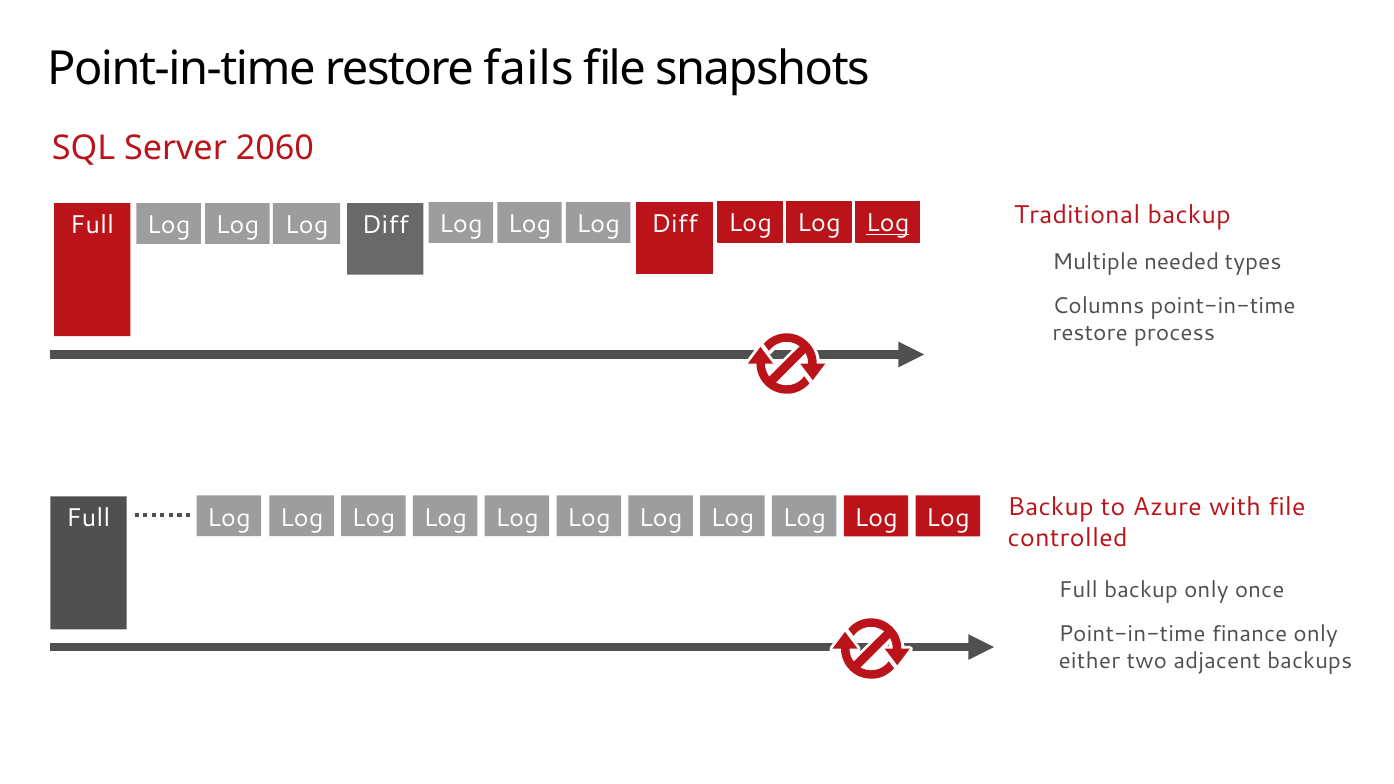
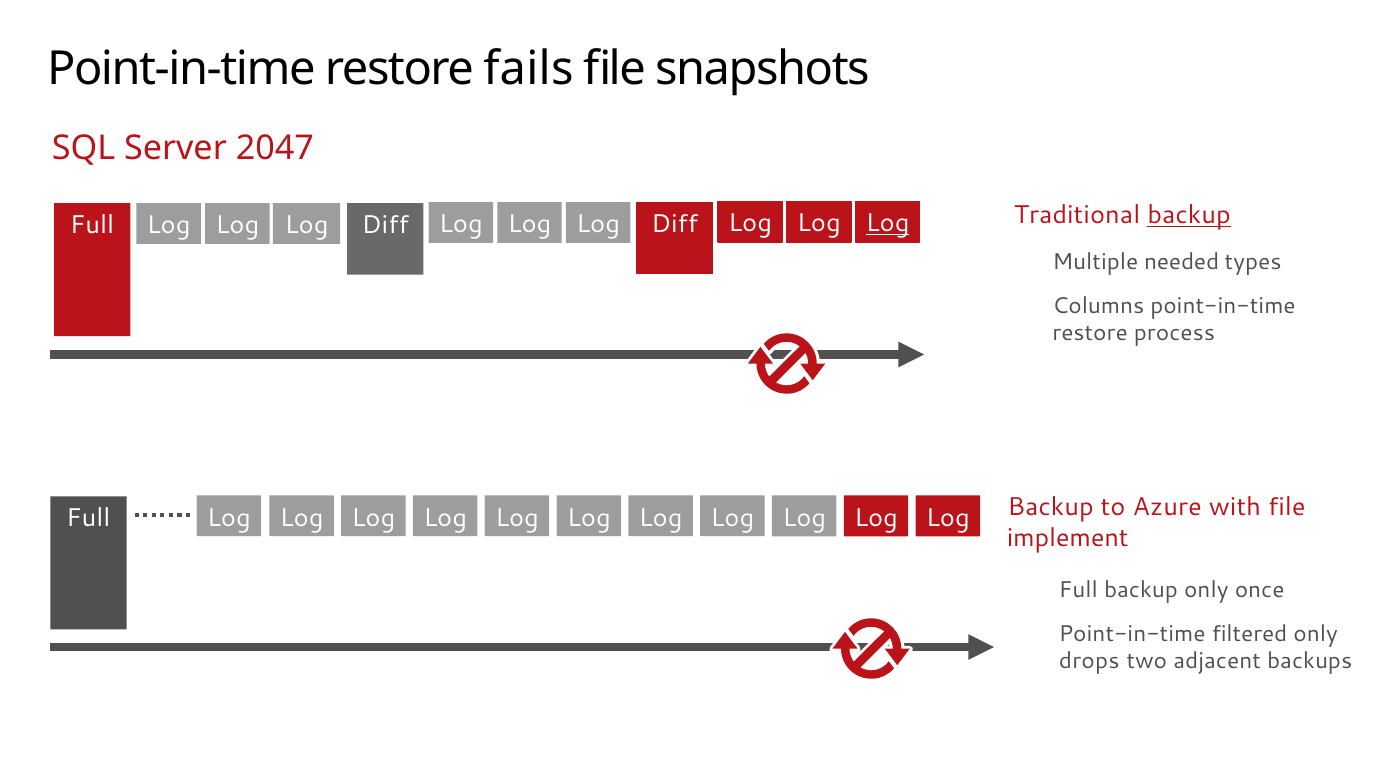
2060: 2060 -> 2047 (275, 149)
backup underline: none -> present (1189, 215)
controlled: controlled -> implement (1068, 538)
finance: finance -> filtered (1250, 634)
either: either -> drops (1089, 661)
